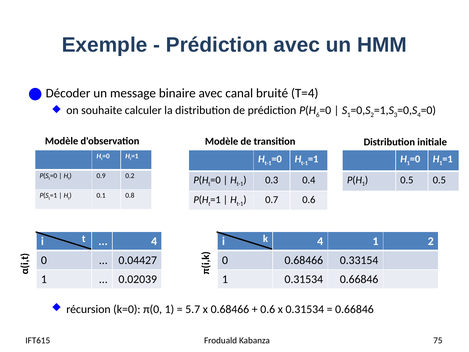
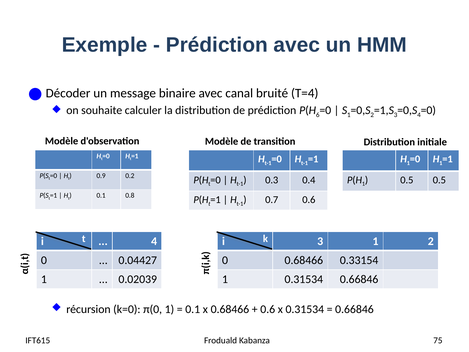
4: 4 -> 3 (320, 241)
5.7: 5.7 -> 0.1 (193, 309)
